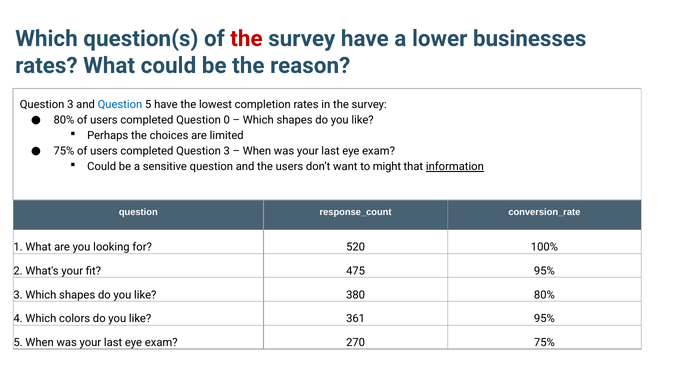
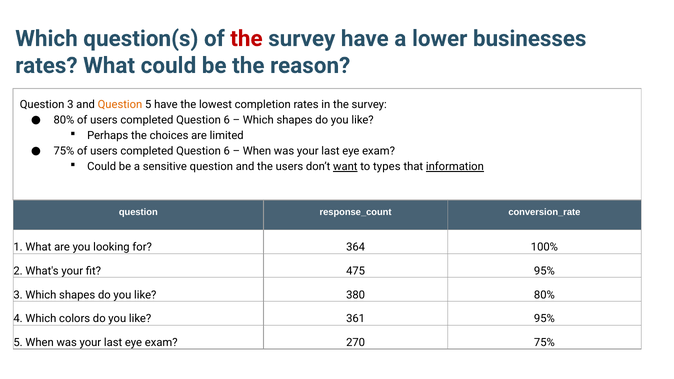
Question colour: blue -> orange (120, 105)
0: 0 -> 6 (227, 120)
3: 3 -> 6 (227, 151)
want underline: none -> present (345, 167)
might: might -> types (387, 167)
520: 520 -> 364 (356, 247)
